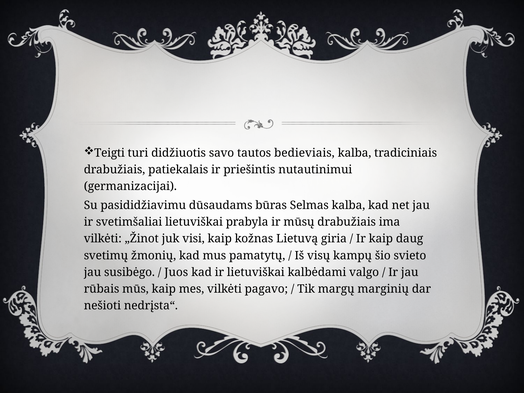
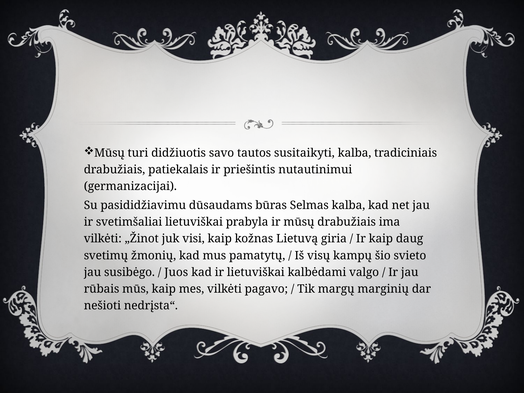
Teigti: Teigti -> Mūsų (109, 153)
bedieviais: bedieviais -> susitaikyti (304, 153)
